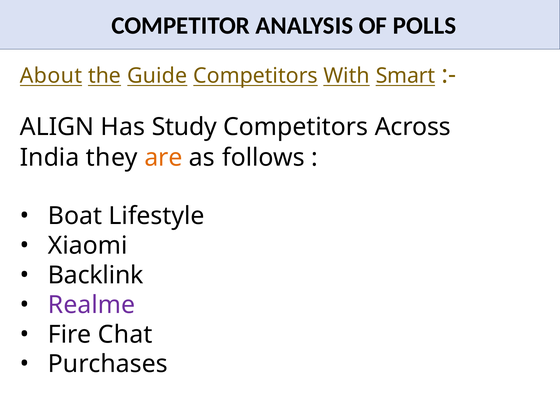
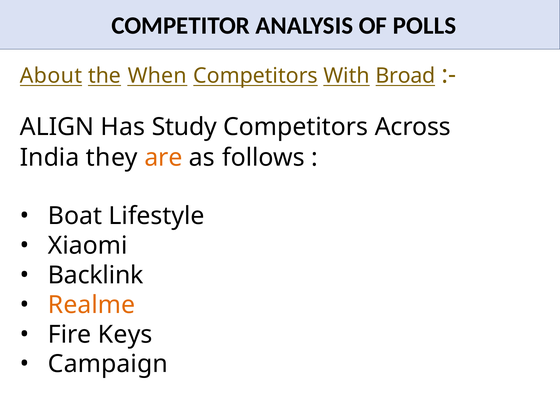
Guide: Guide -> When (157, 76)
Smart: Smart -> Broad (405, 76)
Realme colour: purple -> orange (91, 305)
Chat: Chat -> Keys (125, 334)
Purchases: Purchases -> Campaign (108, 364)
